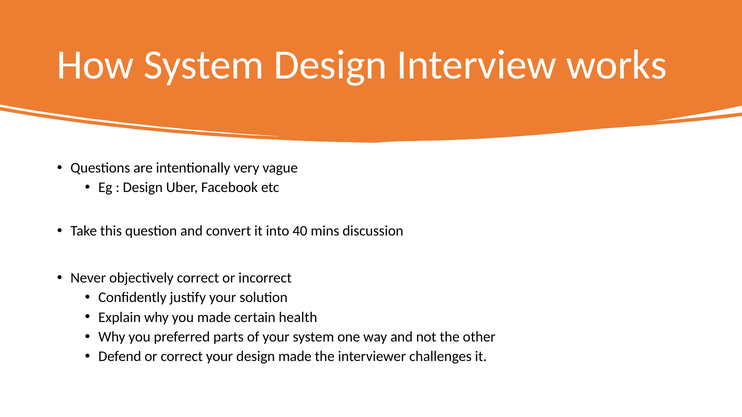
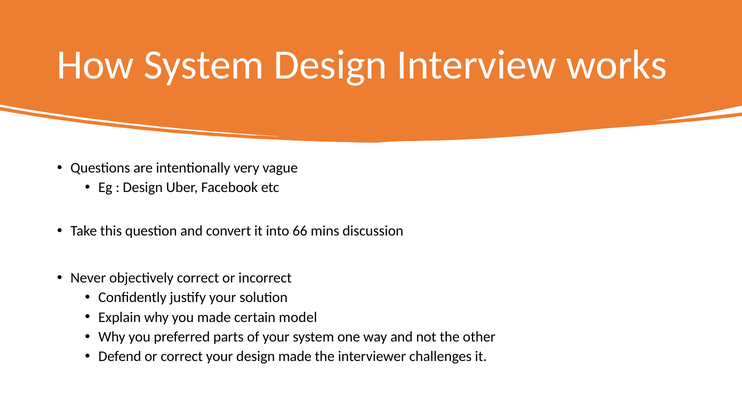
40: 40 -> 66 (300, 231)
health: health -> model (298, 318)
